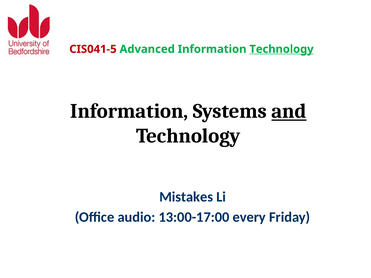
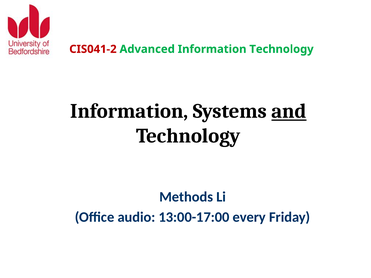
CIS041-5: CIS041-5 -> CIS041-2 (93, 49)
Technology underline: present -> none (282, 49)
Mistakes: Mistakes -> Methods (186, 197)
